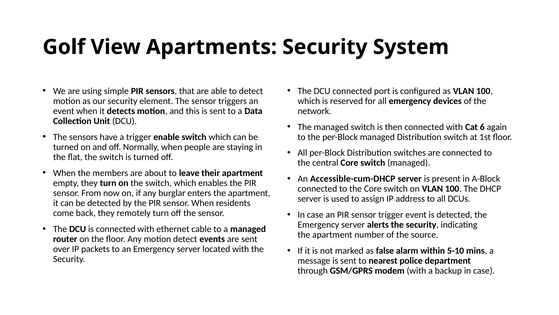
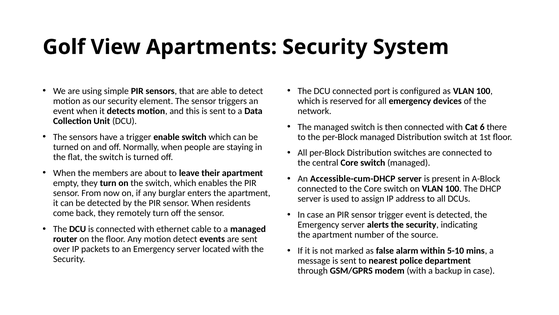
again: again -> there (497, 127)
